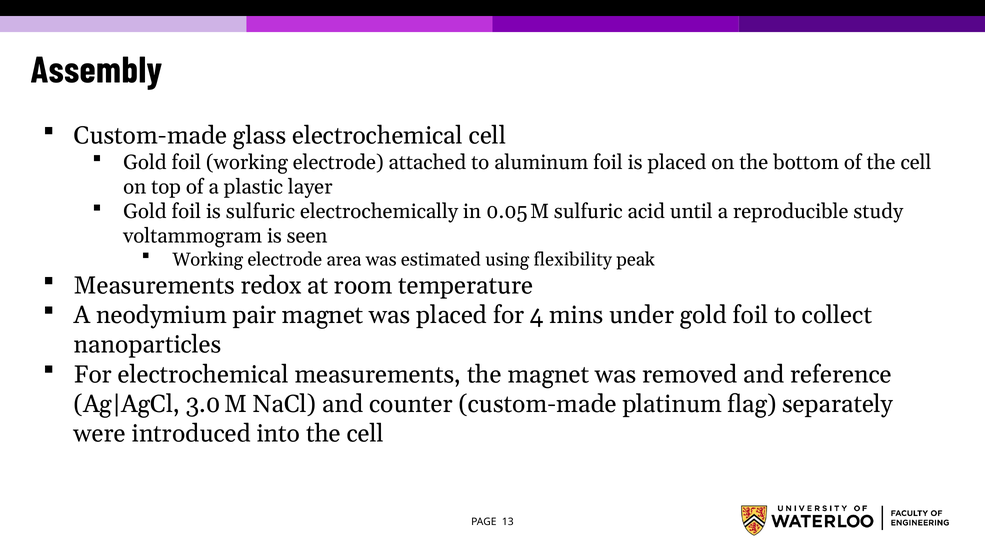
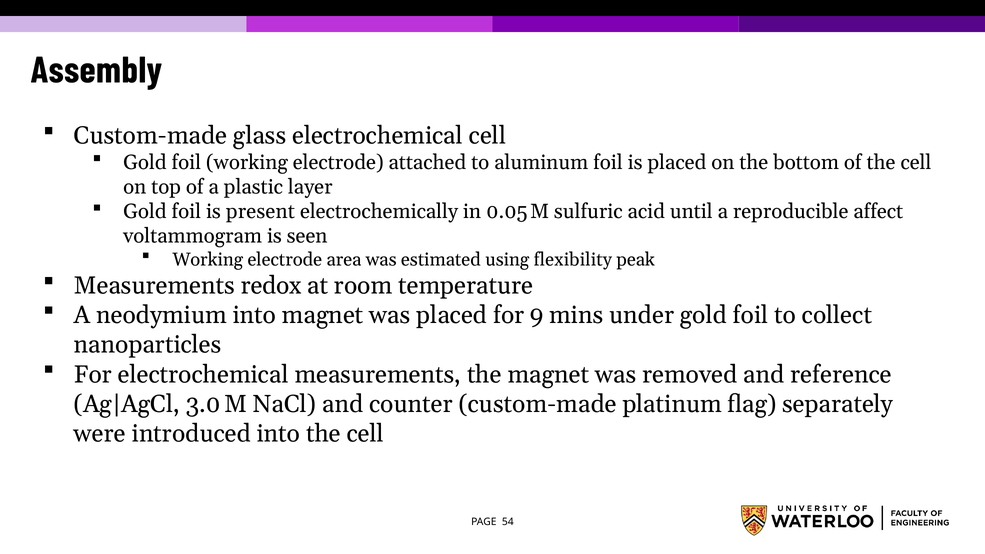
is sulfuric: sulfuric -> present (260, 212)
study: study -> affect (878, 212)
neodymium pair: pair -> into (254, 315)
4: 4 -> 9 (537, 315)
13: 13 -> 54 (508, 522)
